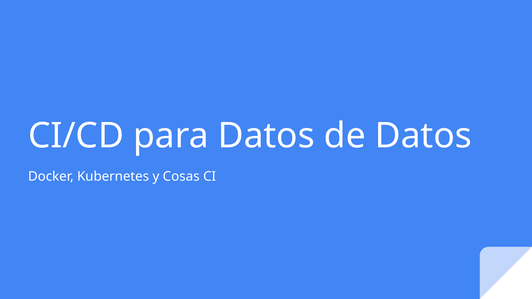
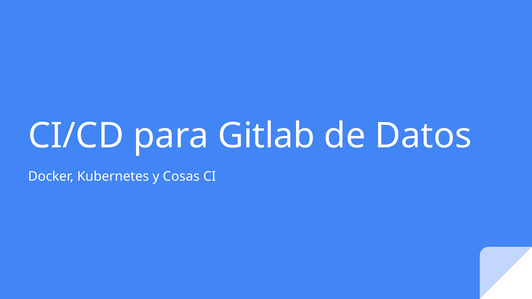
para Datos: Datos -> Gitlab (266, 136)
